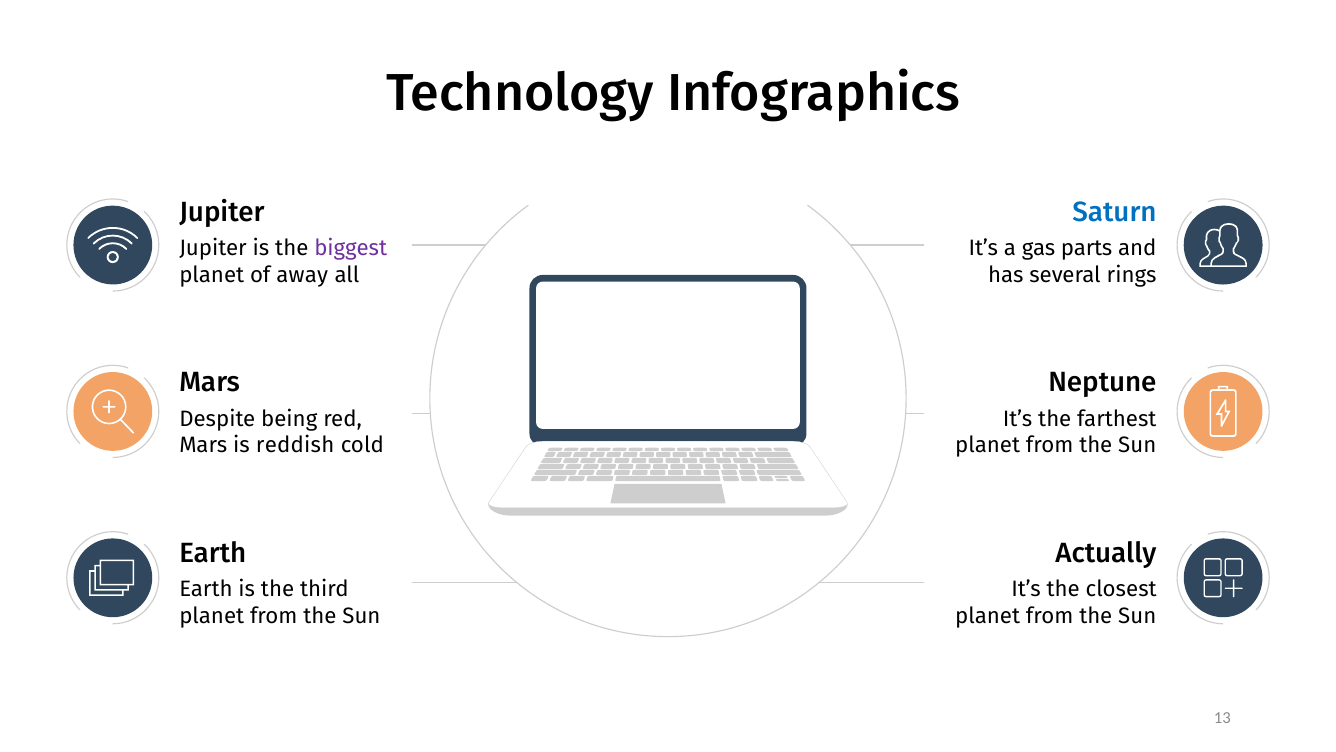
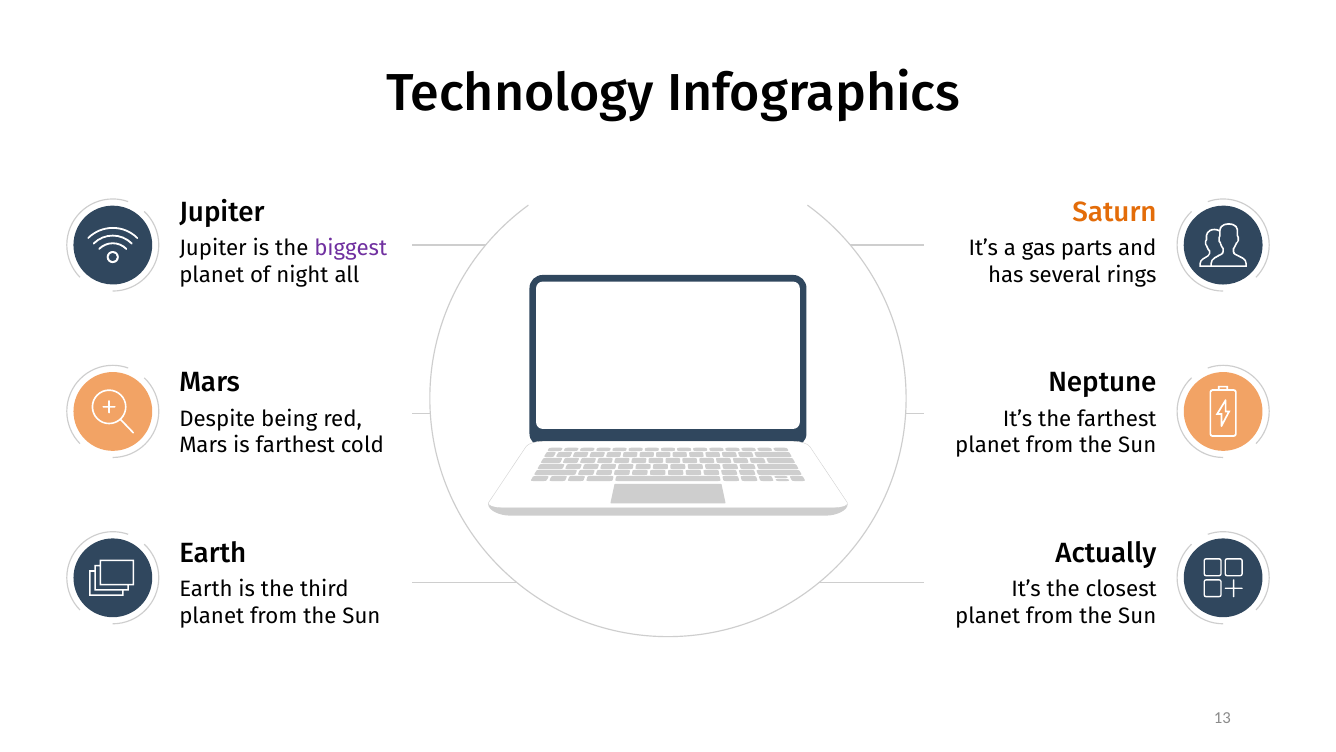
Saturn colour: blue -> orange (1114, 212)
away: away -> night (302, 275)
is reddish: reddish -> farthest (295, 445)
